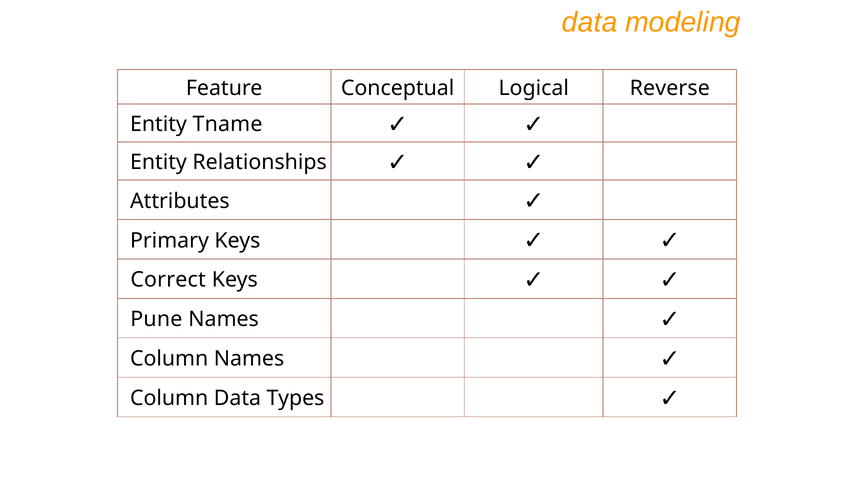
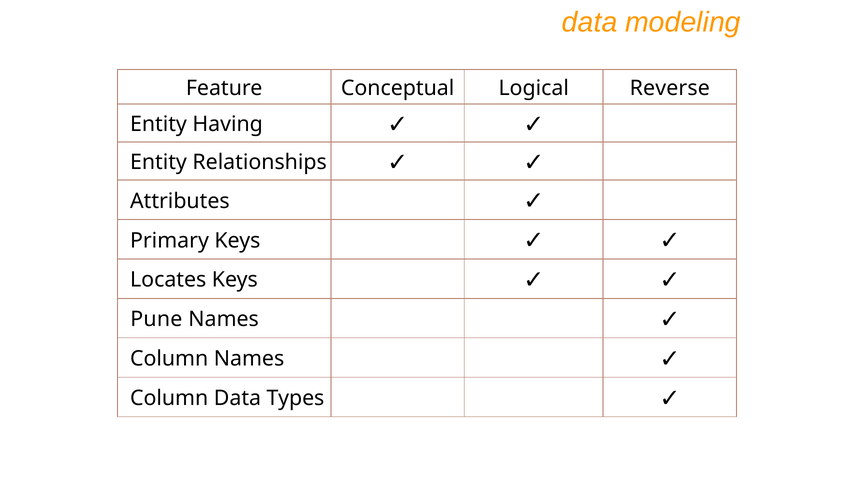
Tname: Tname -> Having (228, 124)
Correct: Correct -> Locates (168, 280)
